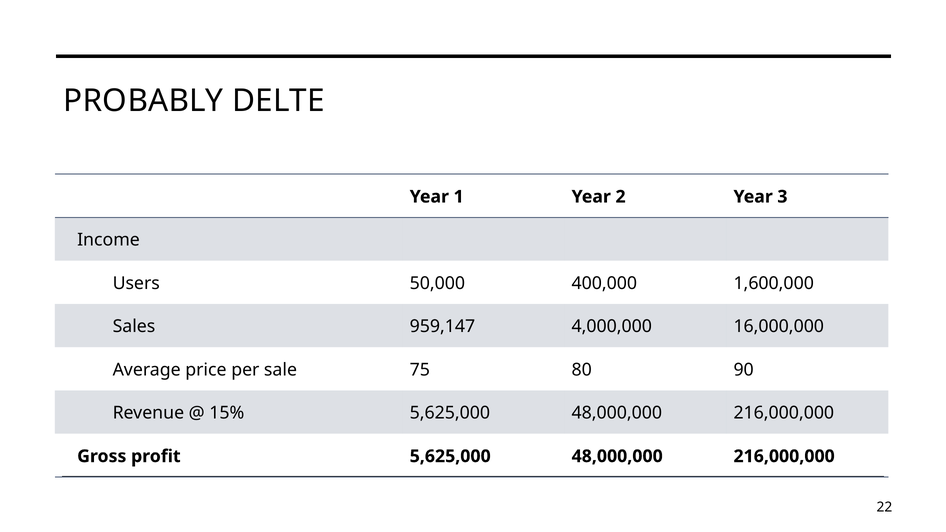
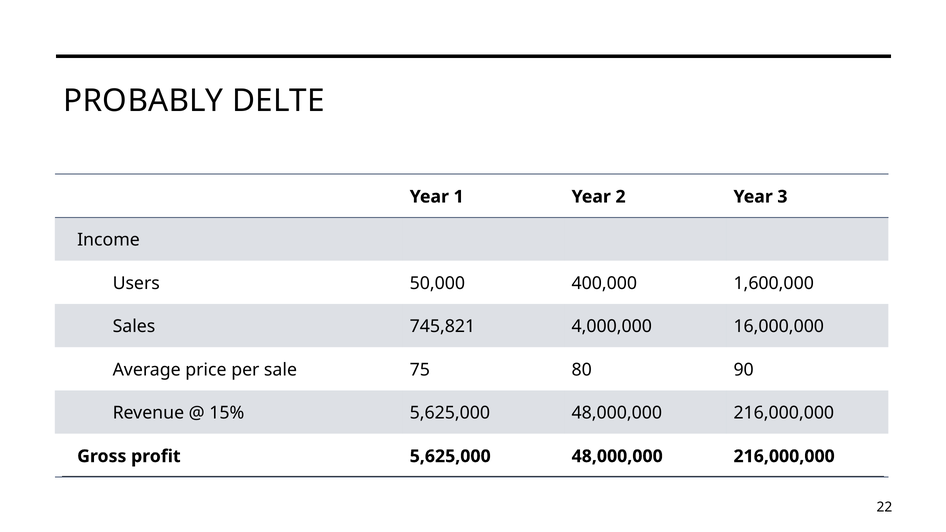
959,147: 959,147 -> 745,821 (442, 327)
